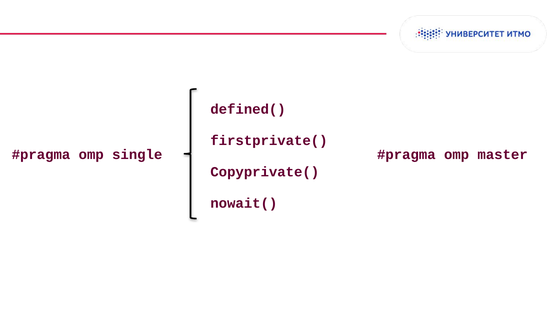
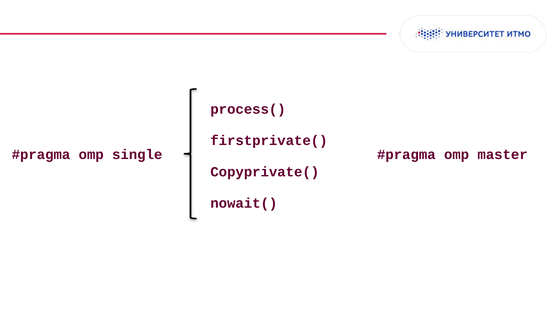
defined(: defined( -> process( (248, 109)
